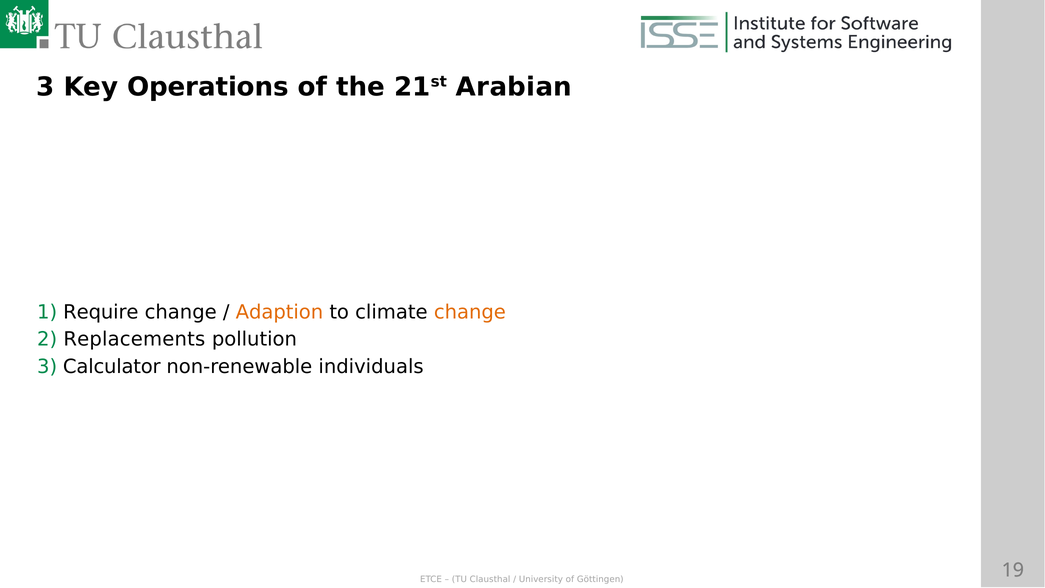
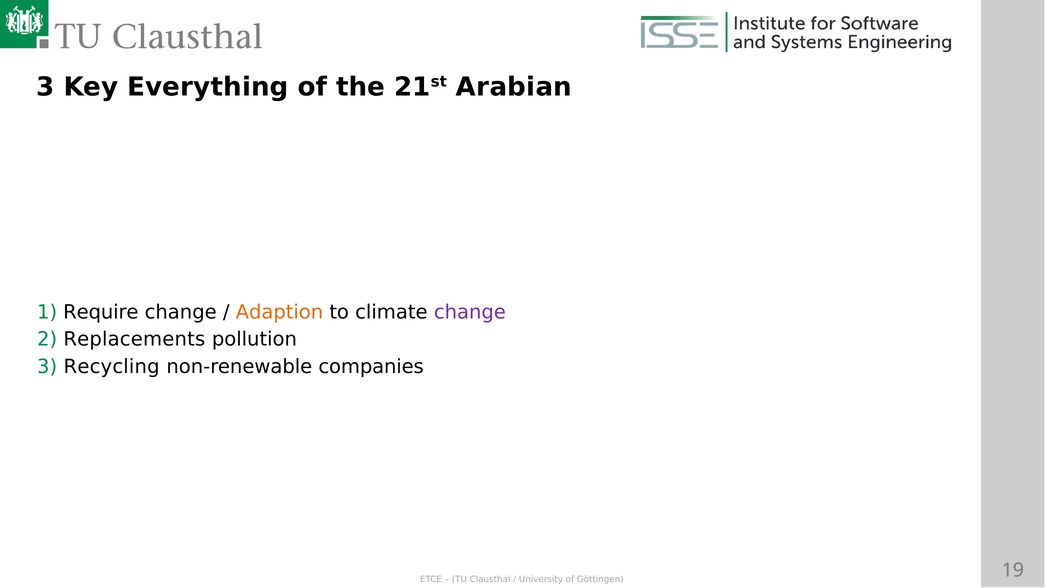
Operations: Operations -> Everything (208, 87)
change colour: orange -> purple (470, 312)
Calculator: Calculator -> Recycling (112, 367)
individuals: individuals -> companies (371, 367)
